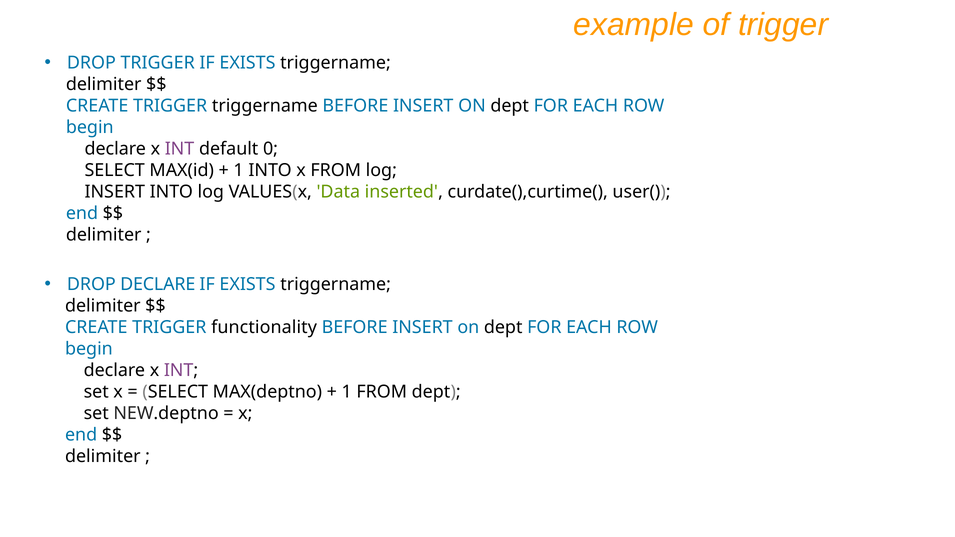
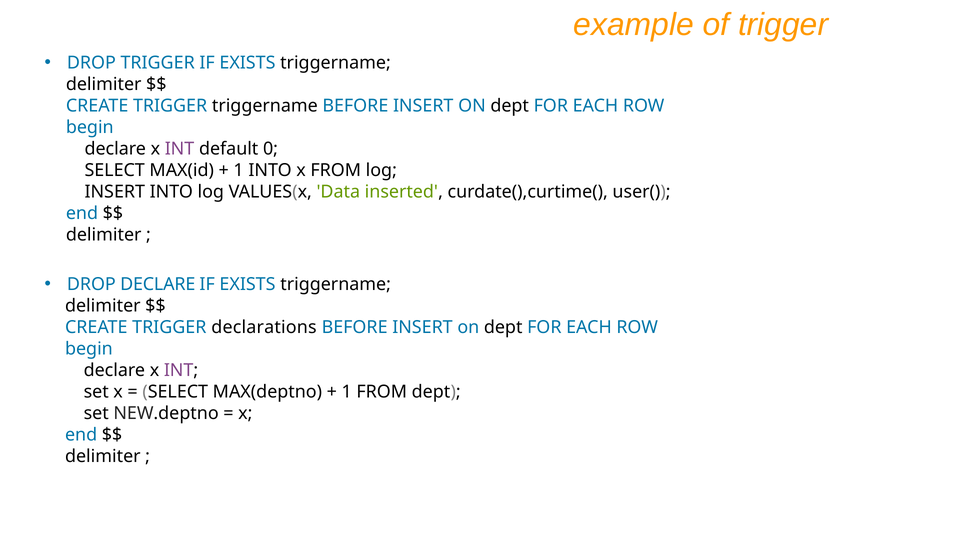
functionality: functionality -> declarations (264, 328)
